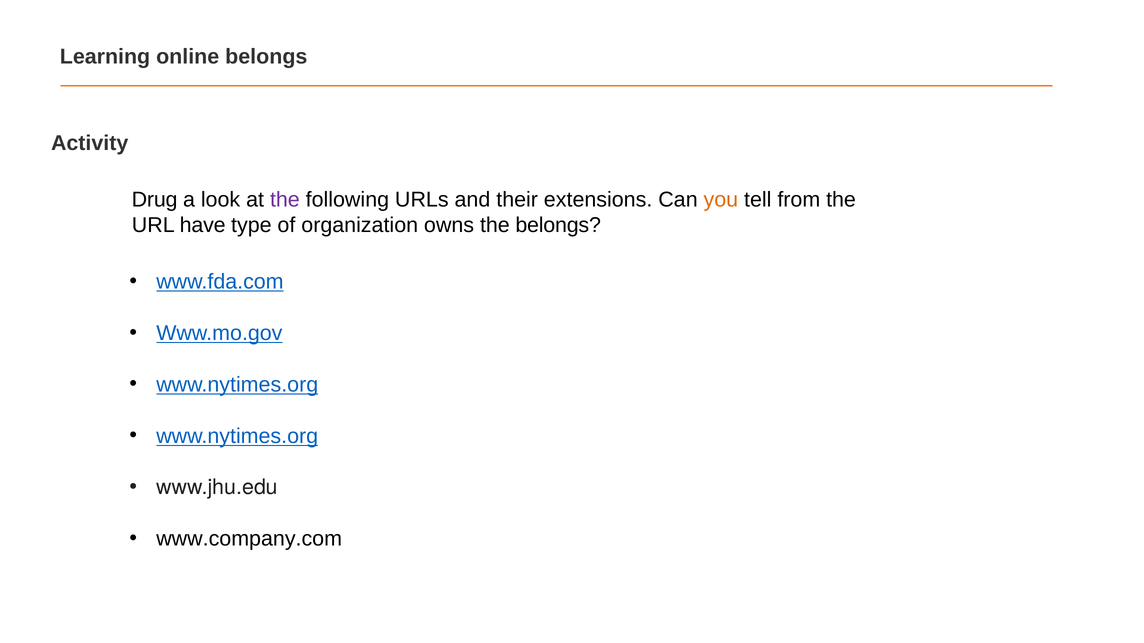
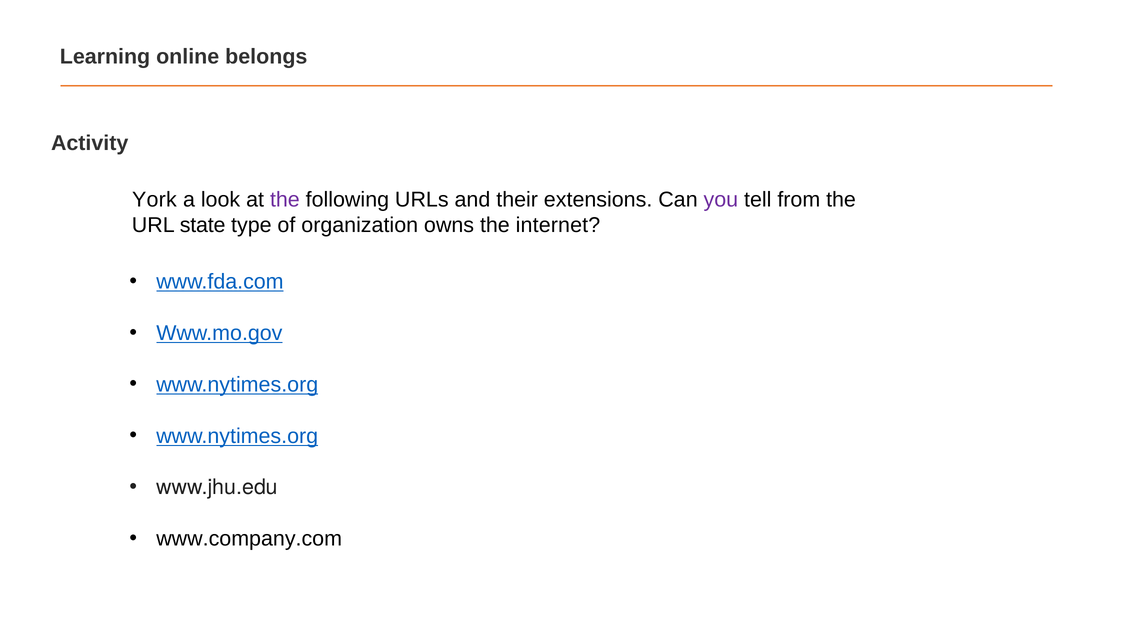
Drug: Drug -> York (154, 200)
you colour: orange -> purple (721, 200)
have: have -> state (203, 225)
the belongs: belongs -> internet (558, 225)
